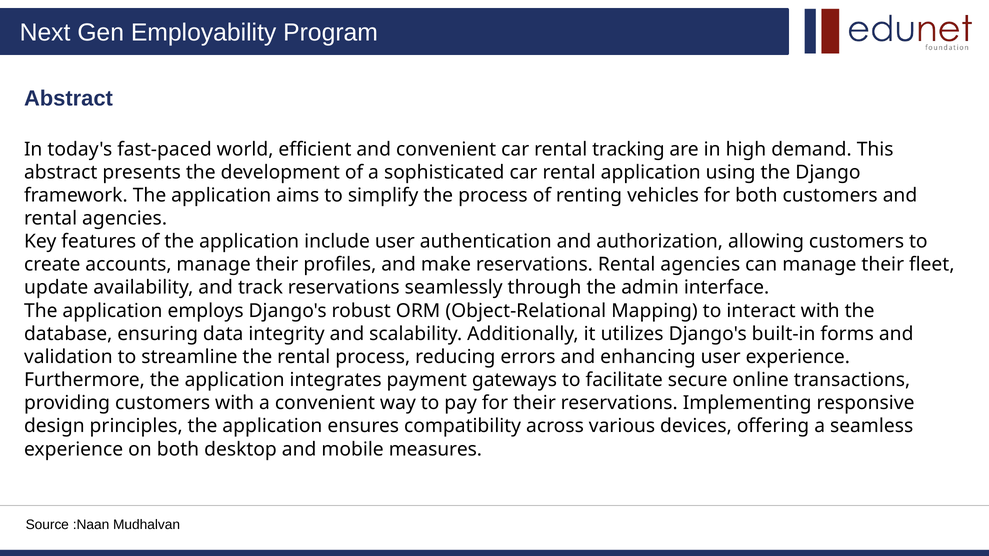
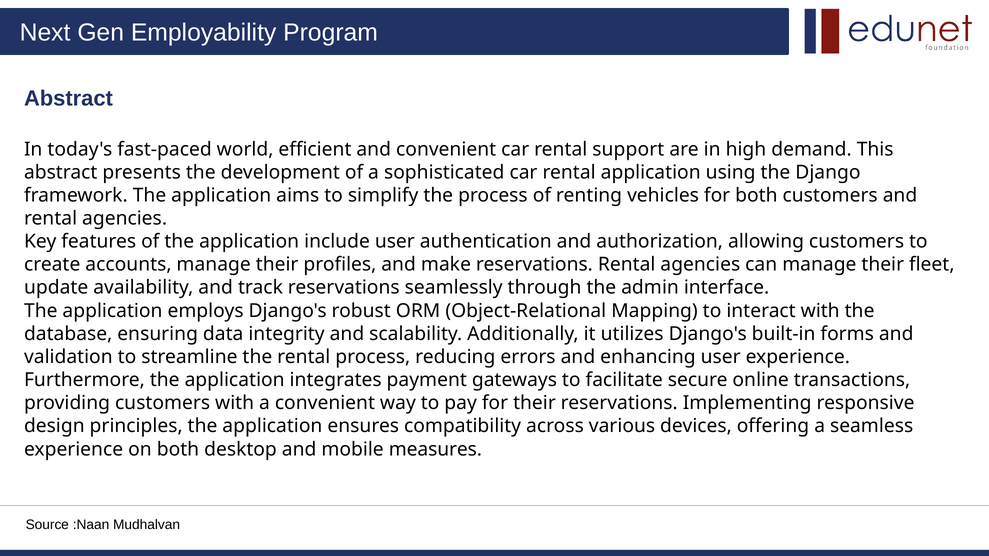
tracking: tracking -> support (628, 149)
